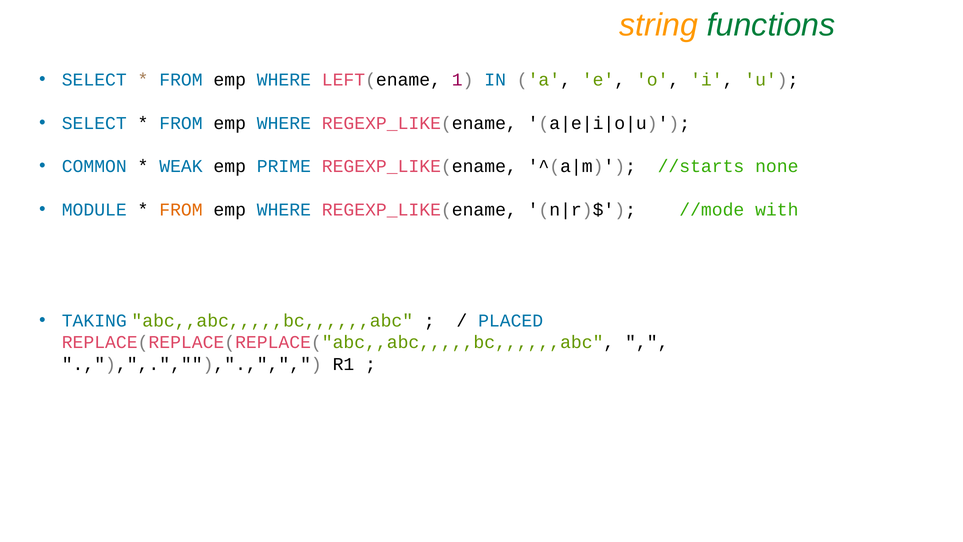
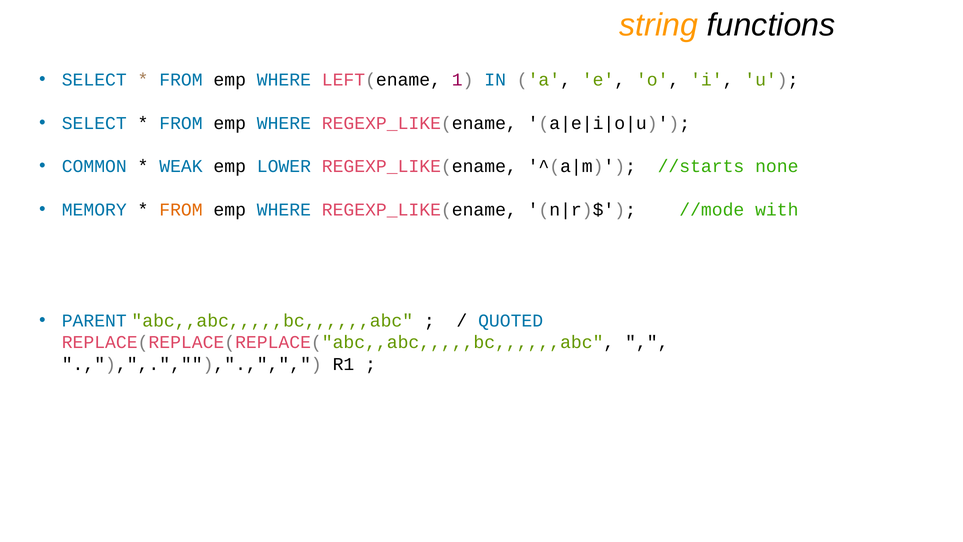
functions colour: green -> black (771, 25)
PRIME: PRIME -> LOWER (284, 166)
MODULE: MODULE -> MEMORY (94, 210)
TAKING: TAKING -> PARENT (94, 321)
PLACED: PLACED -> QUOTED (511, 321)
